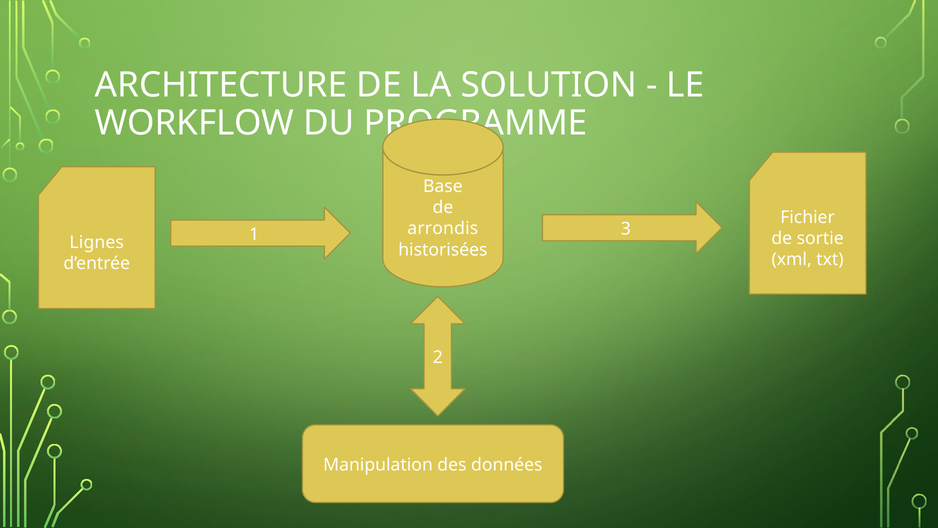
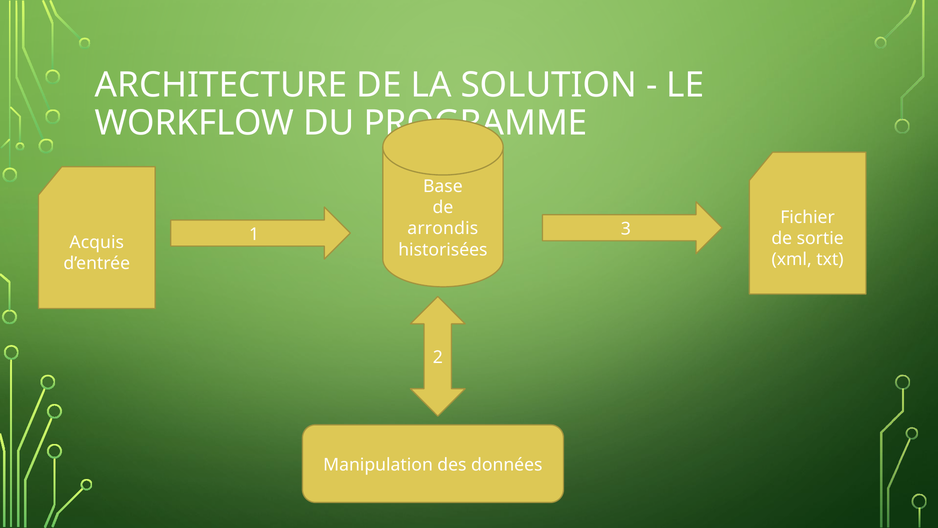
Lignes: Lignes -> Acquis (97, 242)
